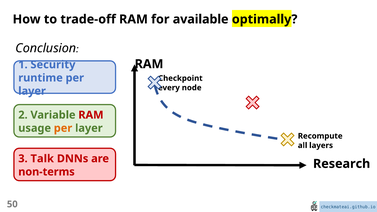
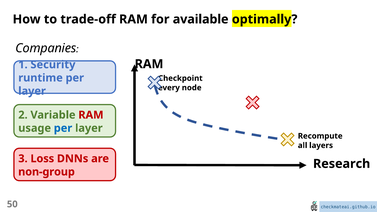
Conclusion: Conclusion -> Companies (46, 48)
per colour: orange -> blue (63, 128)
Talk: Talk -> Loss (42, 159)
non-terms: non-terms -> non-group (47, 172)
